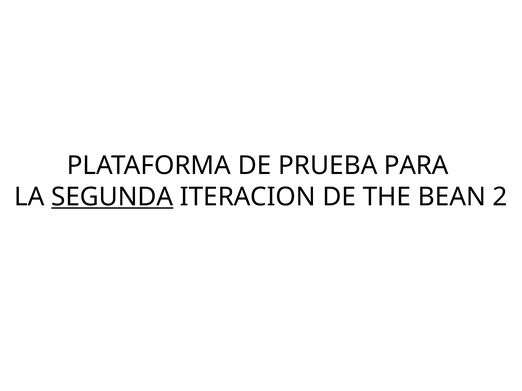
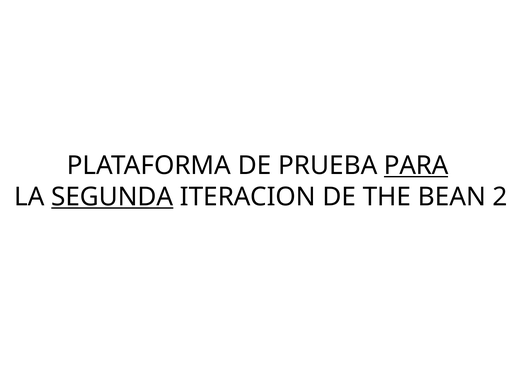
PARA underline: none -> present (416, 166)
